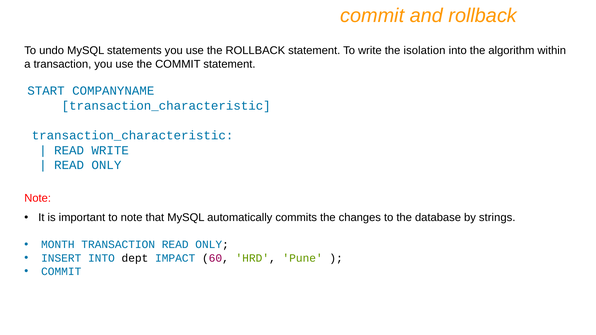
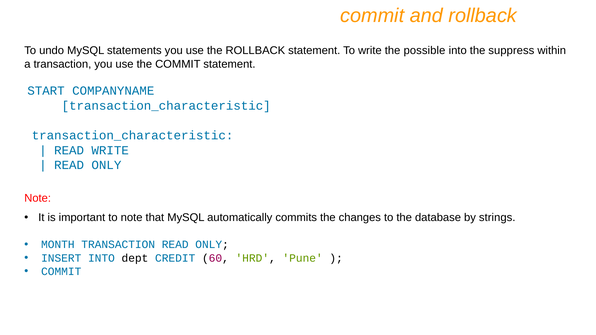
isolation: isolation -> possible (424, 51)
algorithm: algorithm -> suppress (511, 51)
IMPACT: IMPACT -> CREDIT (175, 258)
